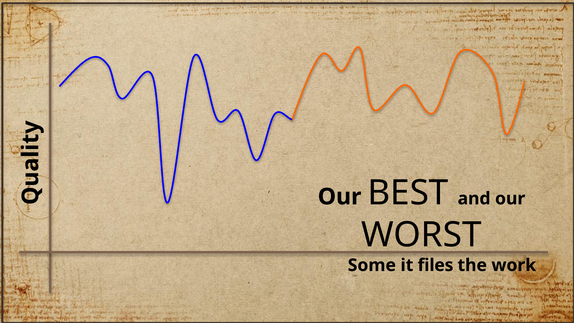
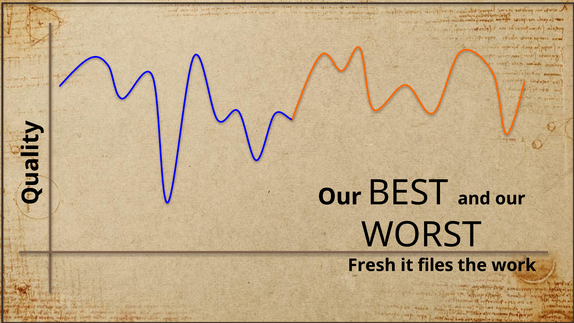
Some: Some -> Fresh (372, 265)
